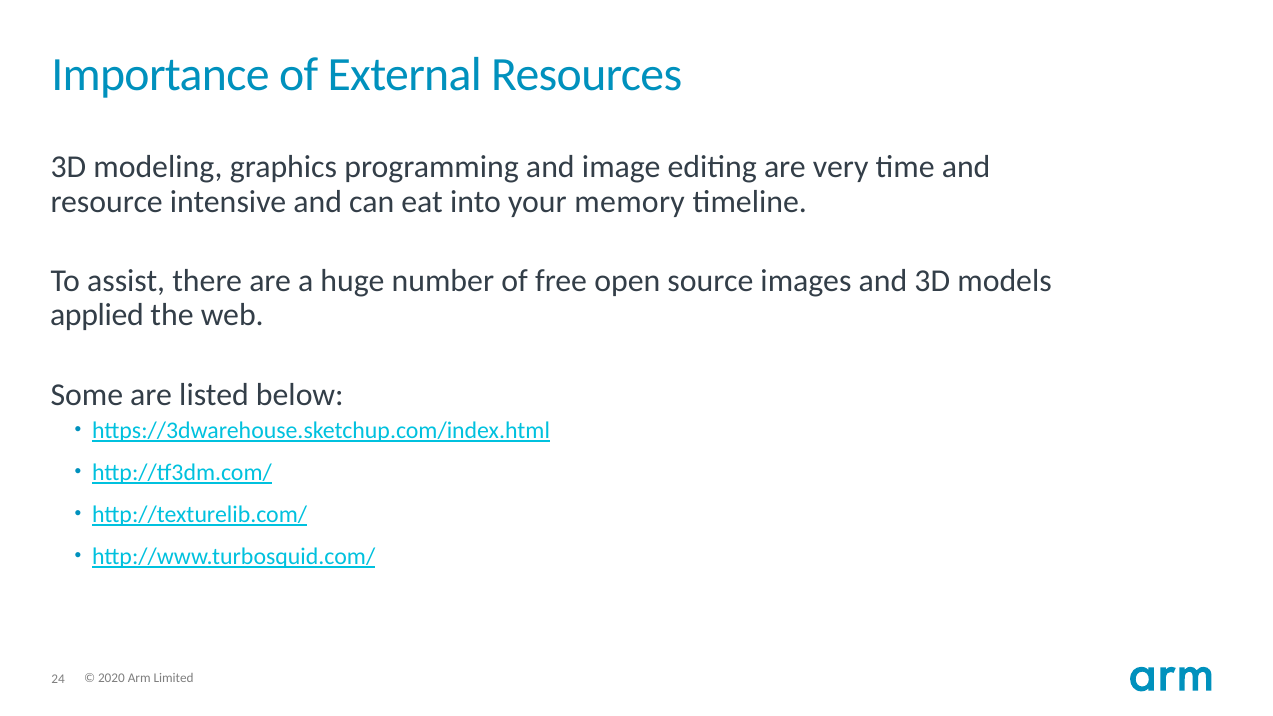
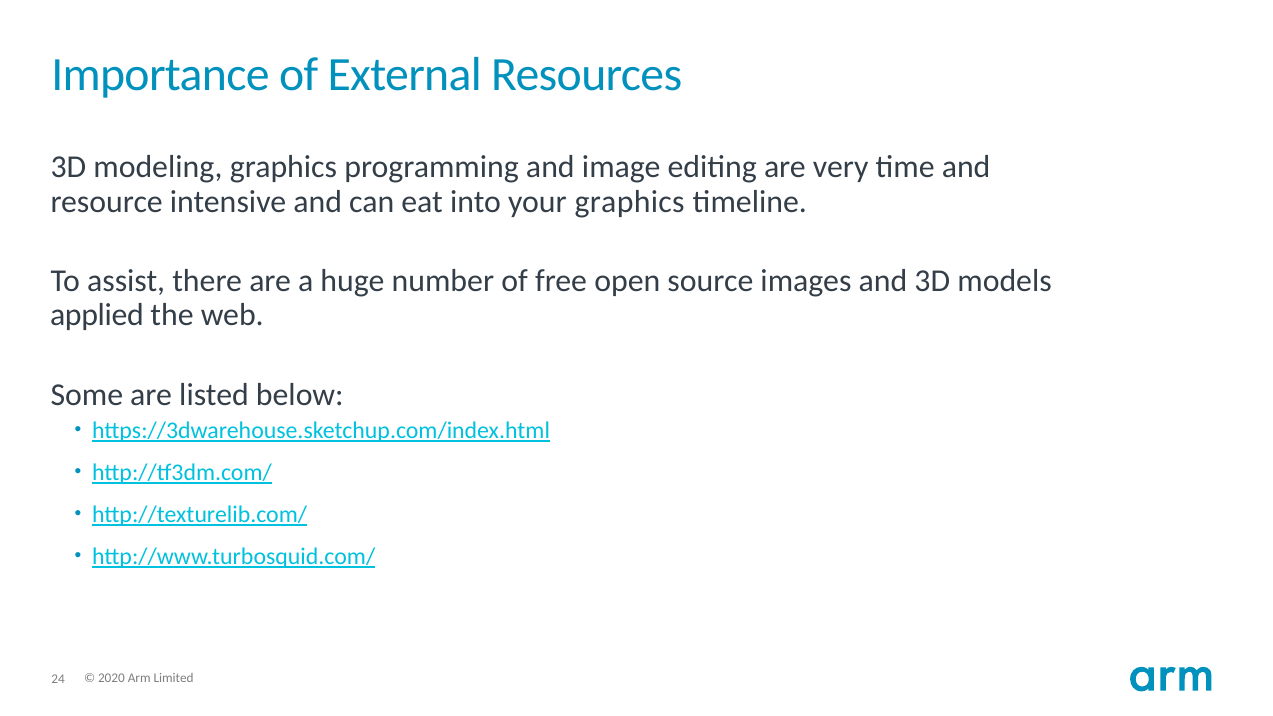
your memory: memory -> graphics (630, 202)
